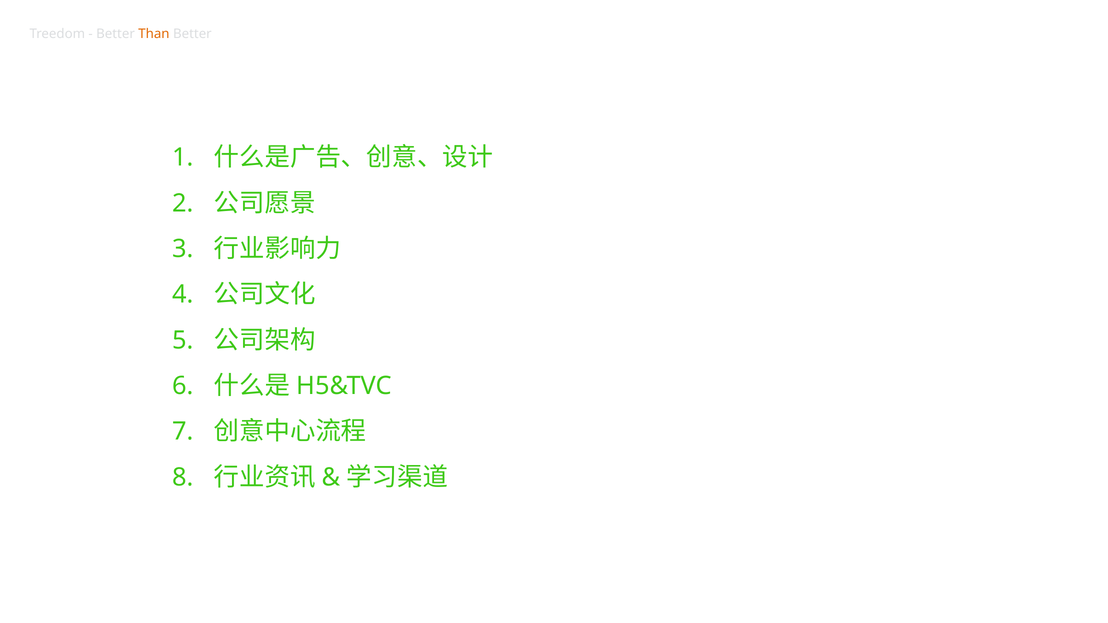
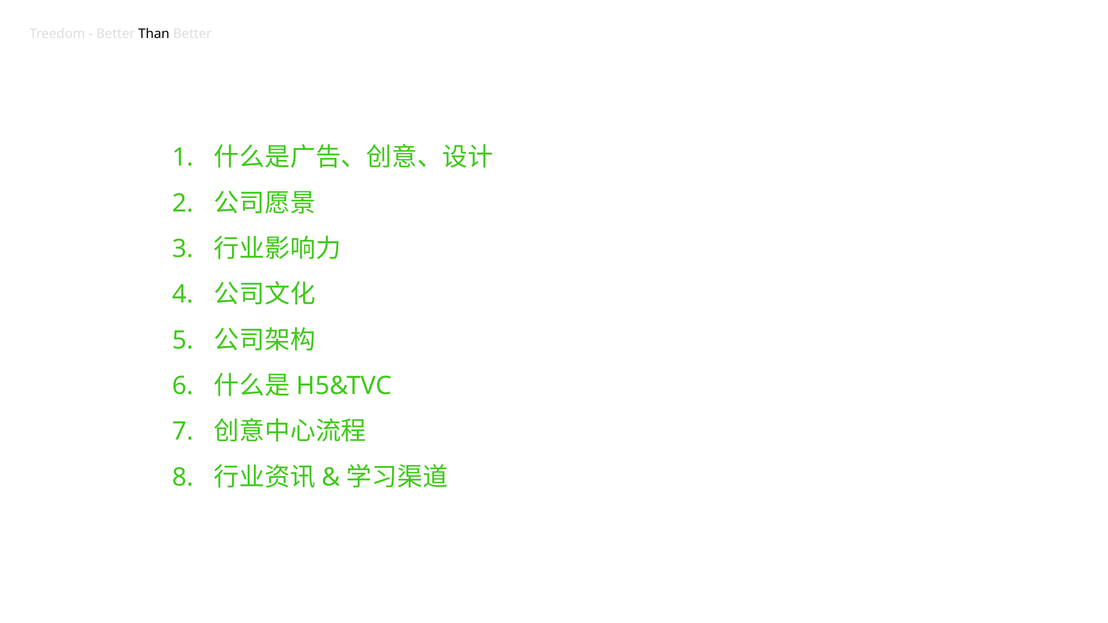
Than colour: orange -> black (154, 34)
